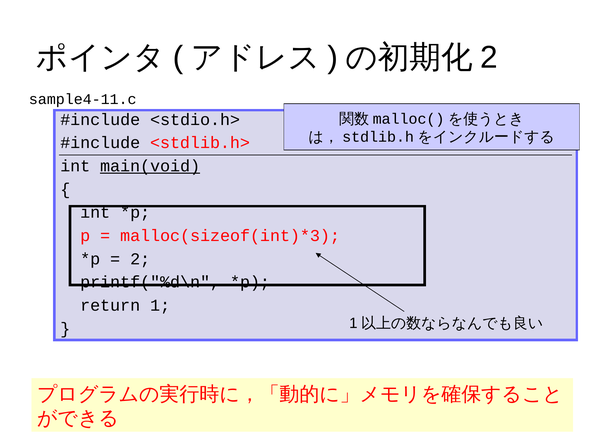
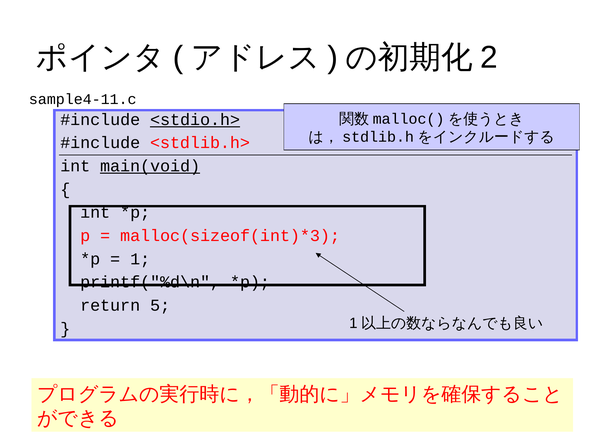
<stdio.h> underline: none -> present (195, 120)
2: 2 -> 1 (140, 259)
1: 1 -> 5 (160, 306)
